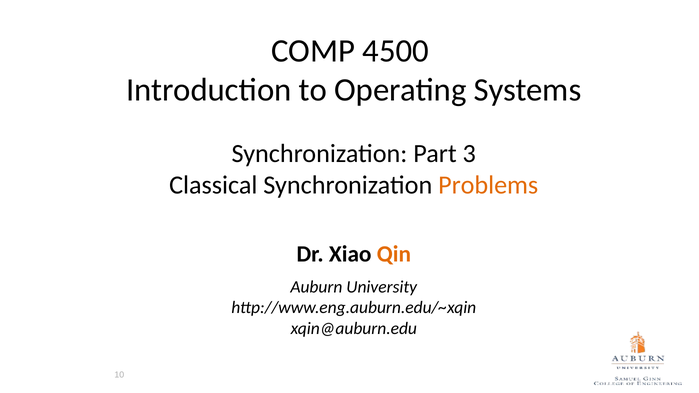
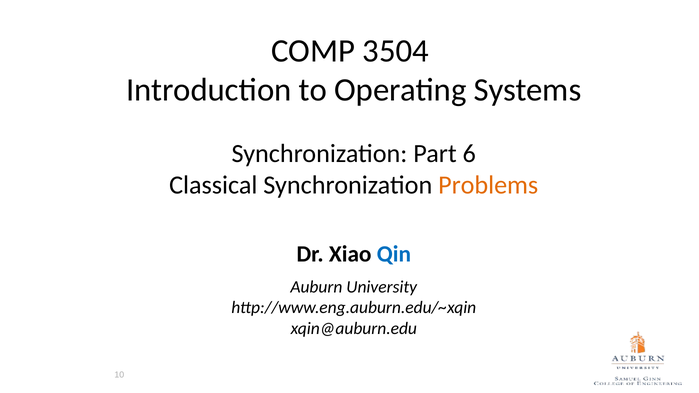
4500: 4500 -> 3504 (396, 51)
3: 3 -> 6 (469, 154)
Qin colour: orange -> blue (394, 254)
